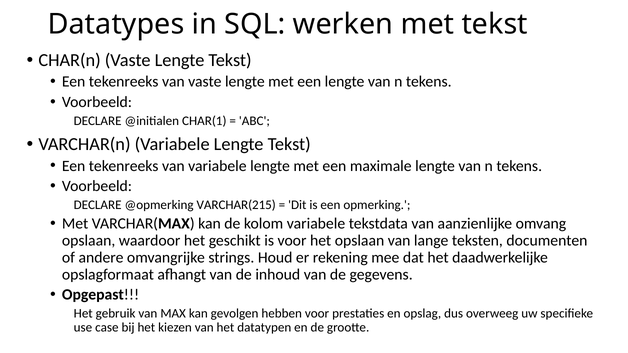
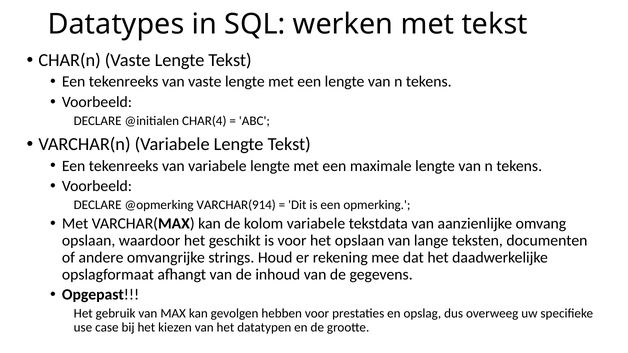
CHAR(1: CHAR(1 -> CHAR(4 (204, 121)
VARCHAR(215: VARCHAR(215 -> VARCHAR(914 (236, 205)
